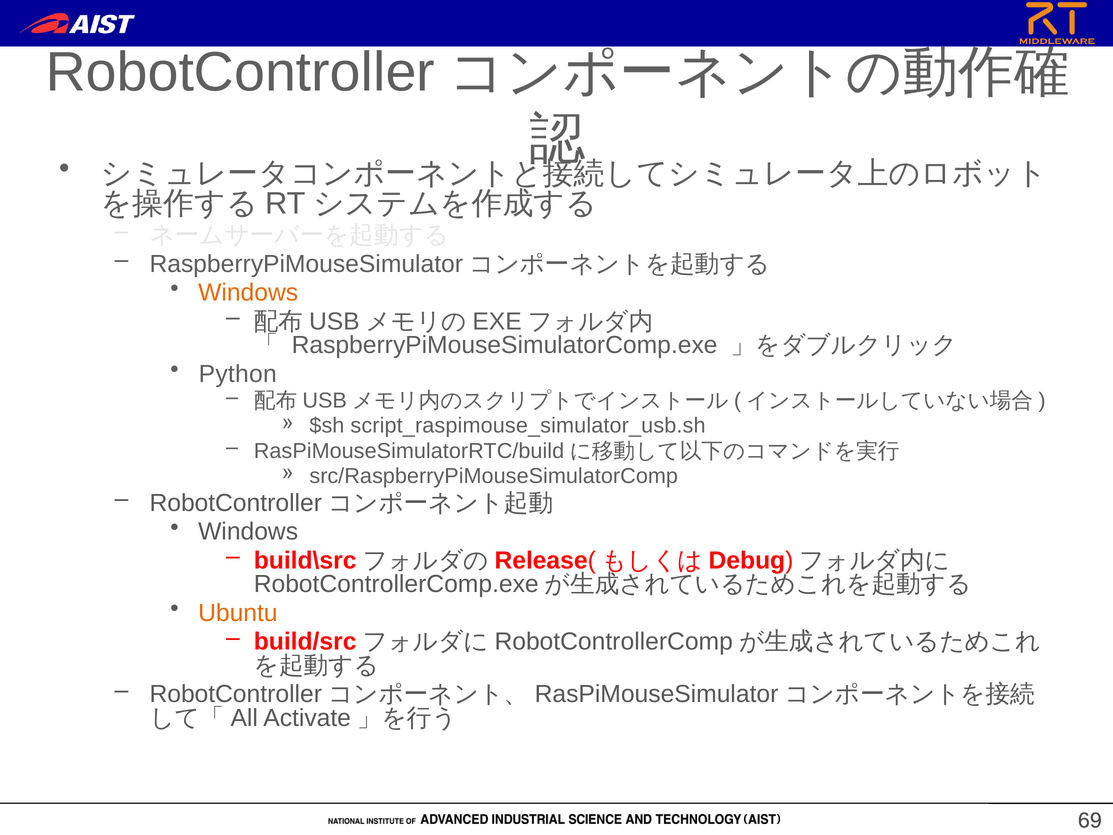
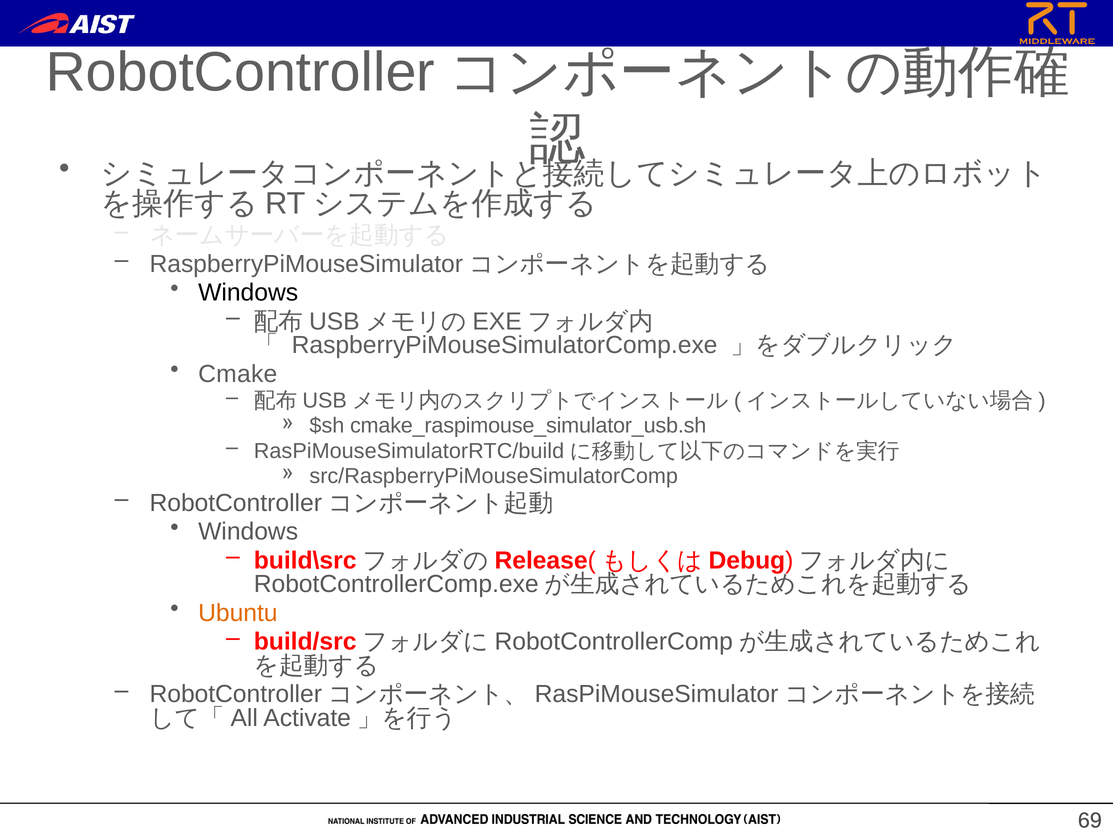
Windows colour: orange -> black (248, 293)
Python: Python -> Cmake (238, 374)
script_raspimouse_simulator_usb.sh: script_raspimouse_simulator_usb.sh -> cmake_raspimouse_simulator_usb.sh (528, 426)
